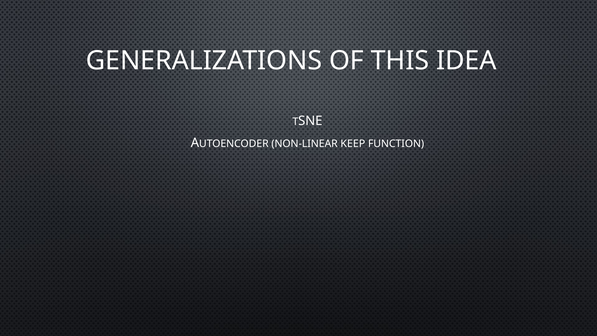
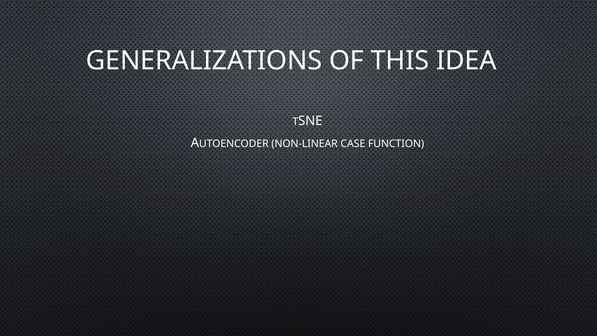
KEEP: KEEP -> CASE (353, 144)
